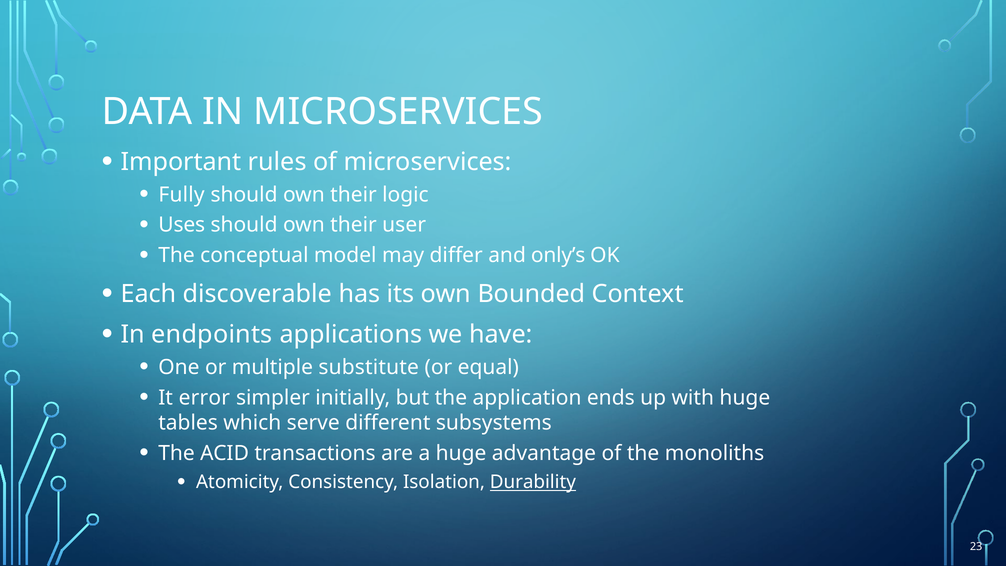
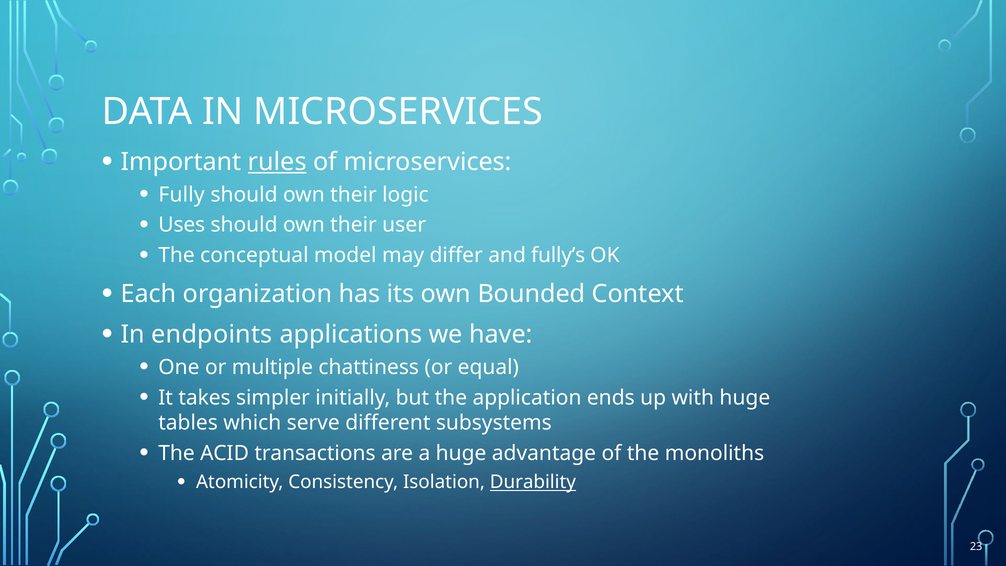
rules underline: none -> present (277, 162)
only’s: only’s -> fully’s (558, 255)
discoverable: discoverable -> organization (257, 294)
substitute: substitute -> chattiness (369, 367)
error: error -> takes (204, 398)
